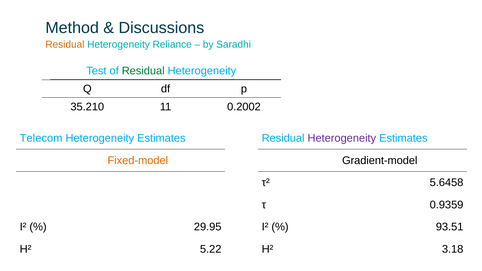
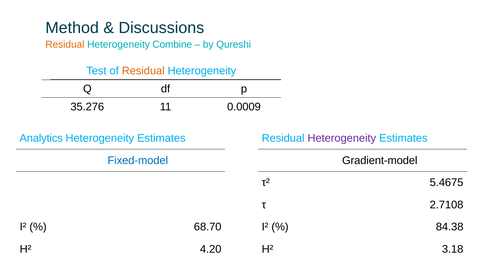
Reliance: Reliance -> Combine (172, 45)
Saradhi: Saradhi -> Qureshi (234, 45)
Residual colour: green -> orange (143, 71)
35.210: 35.210 -> 35.276 (87, 107)
0.2002: 0.2002 -> 0.0009 (244, 107)
Telecom: Telecom -> Analytics (41, 138)
Fixed-model colour: orange -> blue (138, 161)
5.6458: 5.6458 -> 5.4675 (447, 183)
0.9359: 0.9359 -> 2.7108 (447, 205)
29.95: 29.95 -> 68.70 (208, 227)
93.51: 93.51 -> 84.38 (450, 227)
5.22: 5.22 -> 4.20 (211, 249)
